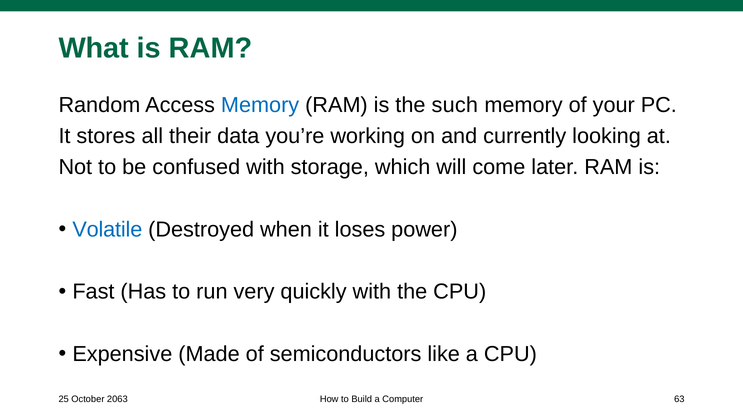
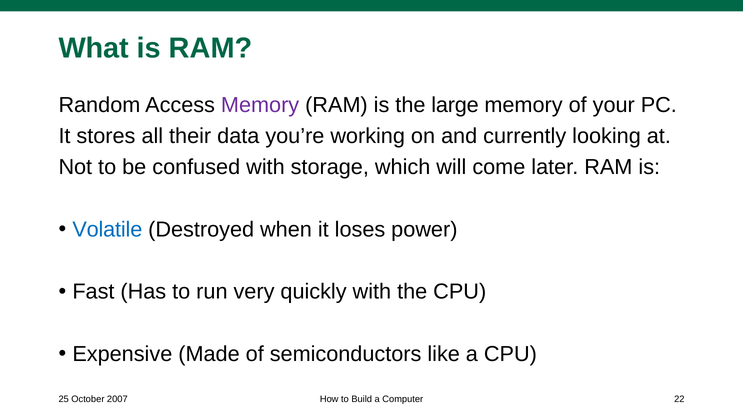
Memory colour: blue -> purple (260, 105)
such: such -> large (455, 105)
2063: 2063 -> 2007 (117, 399)
63: 63 -> 22 (679, 399)
